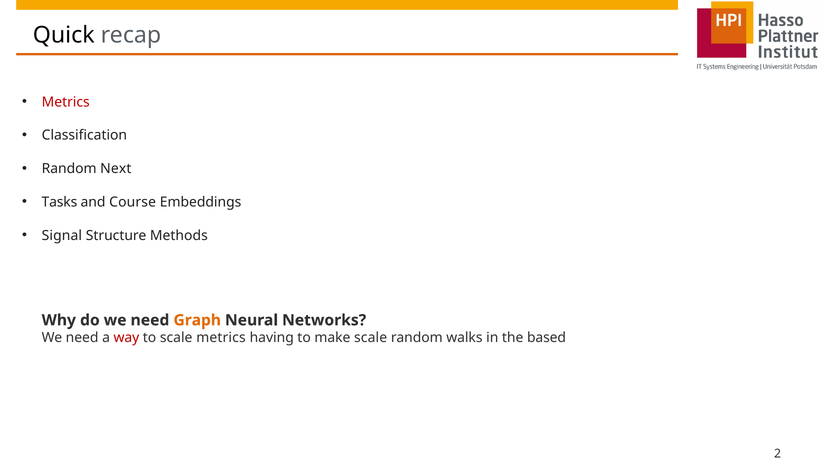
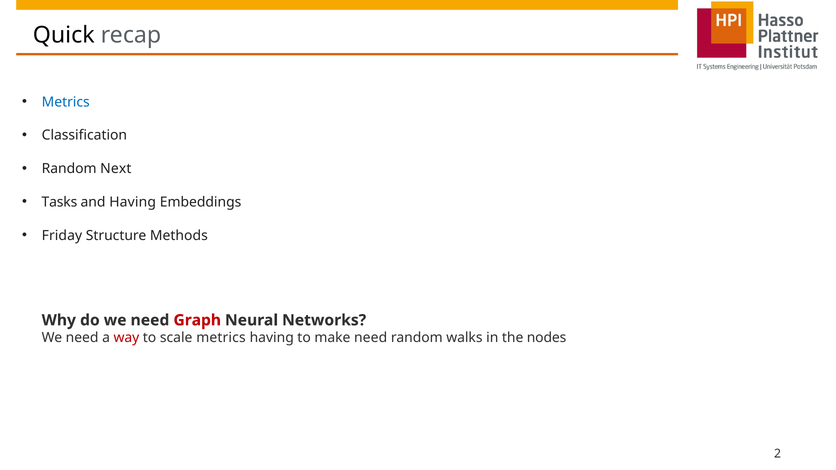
Metrics colour: red -> blue (66, 102)
and Course: Course -> Having (133, 202)
Signal: Signal -> Friday (62, 236)
Graph colour: orange -> red (197, 320)
make scale: scale -> need (371, 338)
based: based -> nodes (547, 338)
